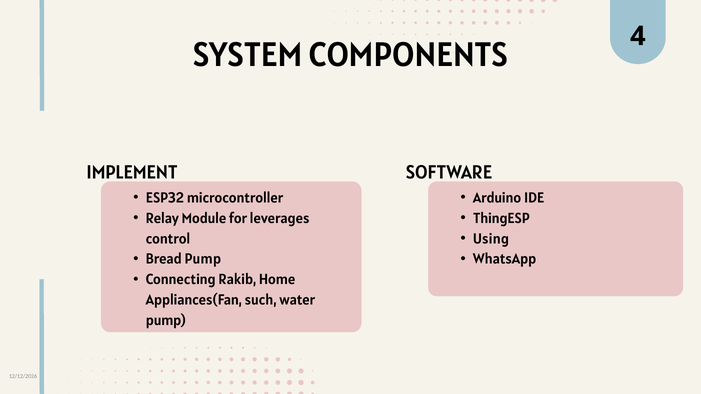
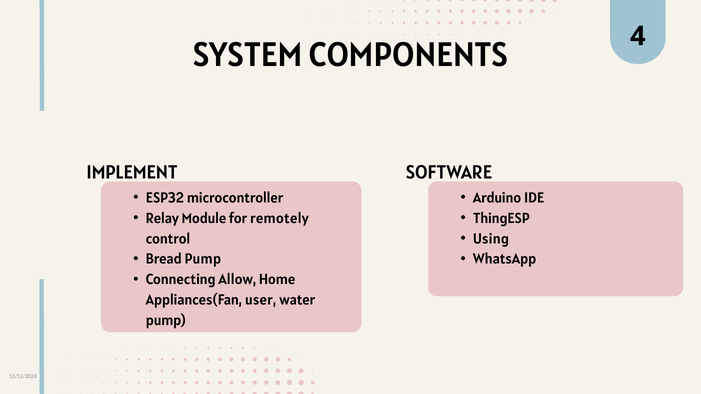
leverages: leverages -> remotely (279, 219)
Rakib: Rakib -> Allow (237, 280)
such: such -> user (261, 300)
